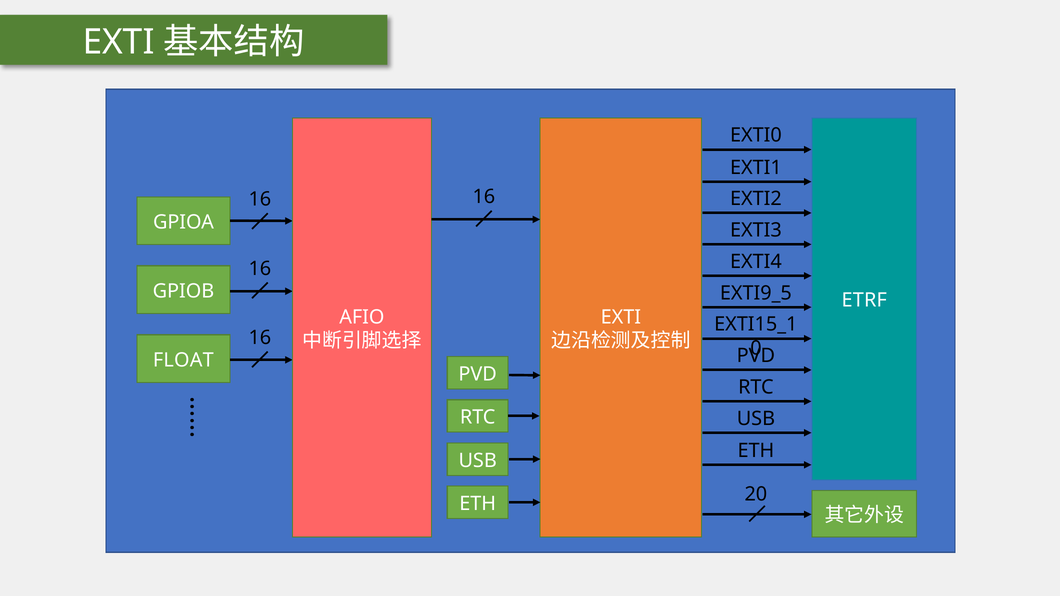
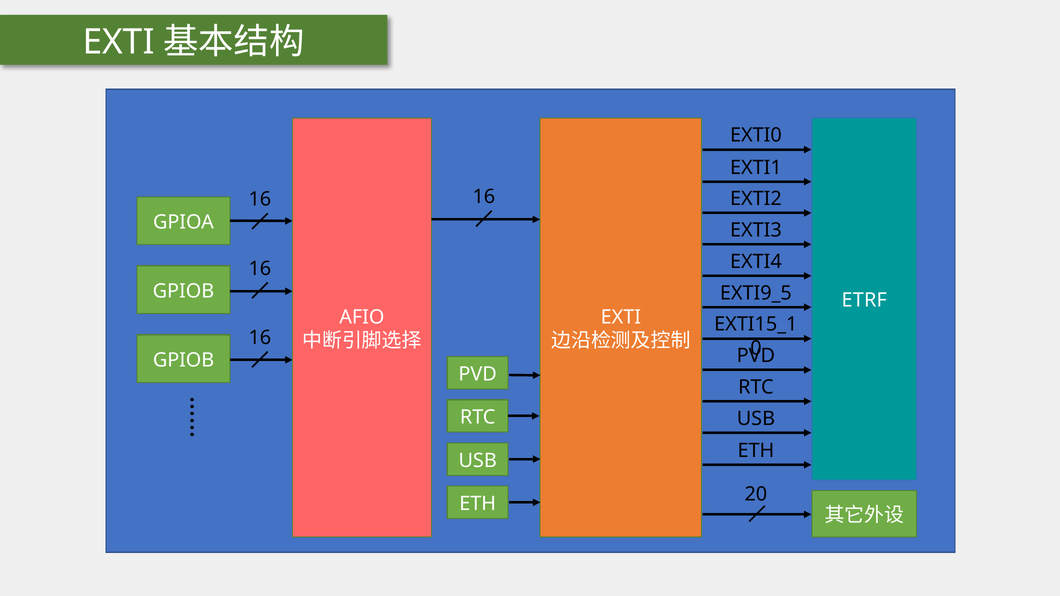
FLOAT: FLOAT -> GPIOB (184, 360)
